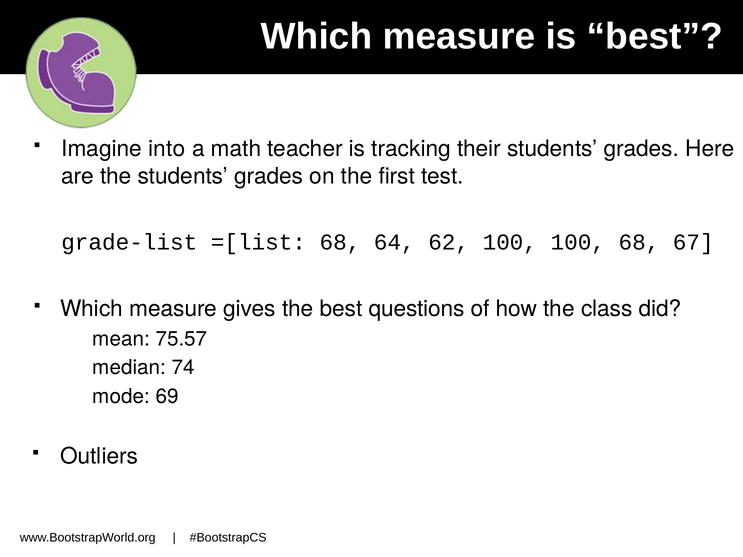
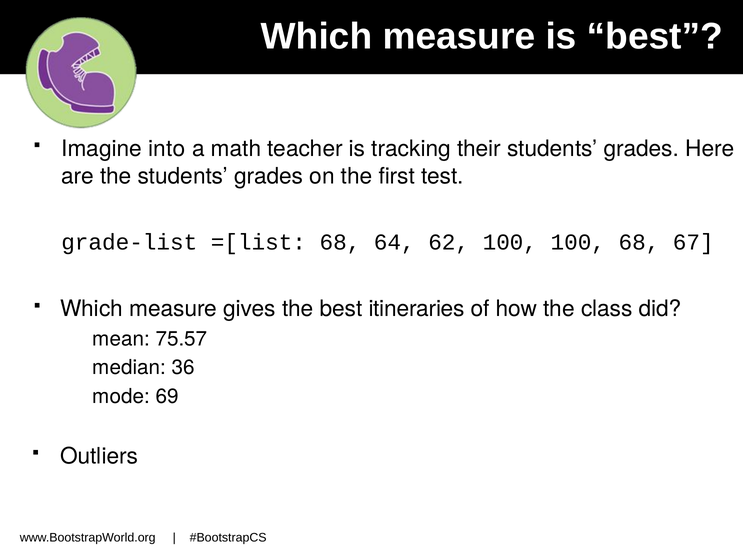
questions: questions -> itineraries (417, 309)
74: 74 -> 36 (183, 368)
